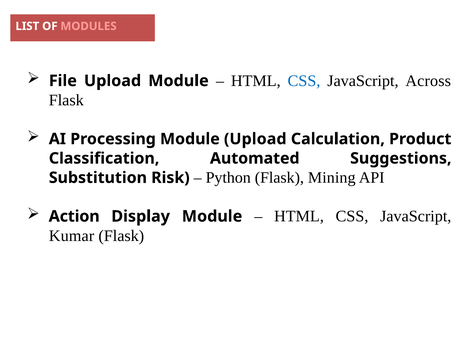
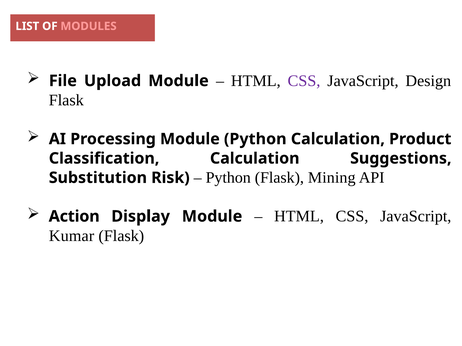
CSS colour: blue -> purple (304, 81)
Across: Across -> Design (428, 81)
Module Upload: Upload -> Python (255, 139)
Classification Automated: Automated -> Calculation (255, 159)
